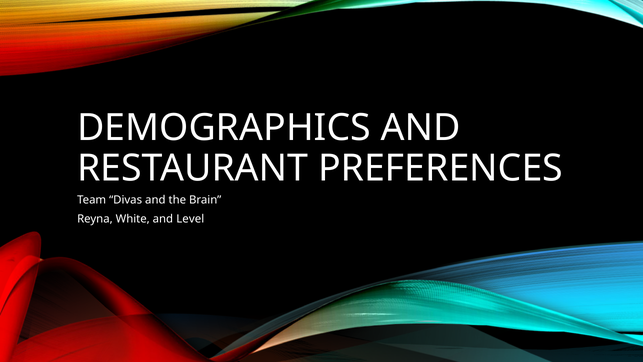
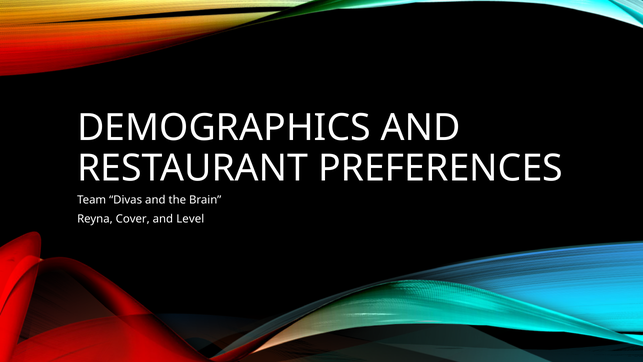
White: White -> Cover (133, 219)
